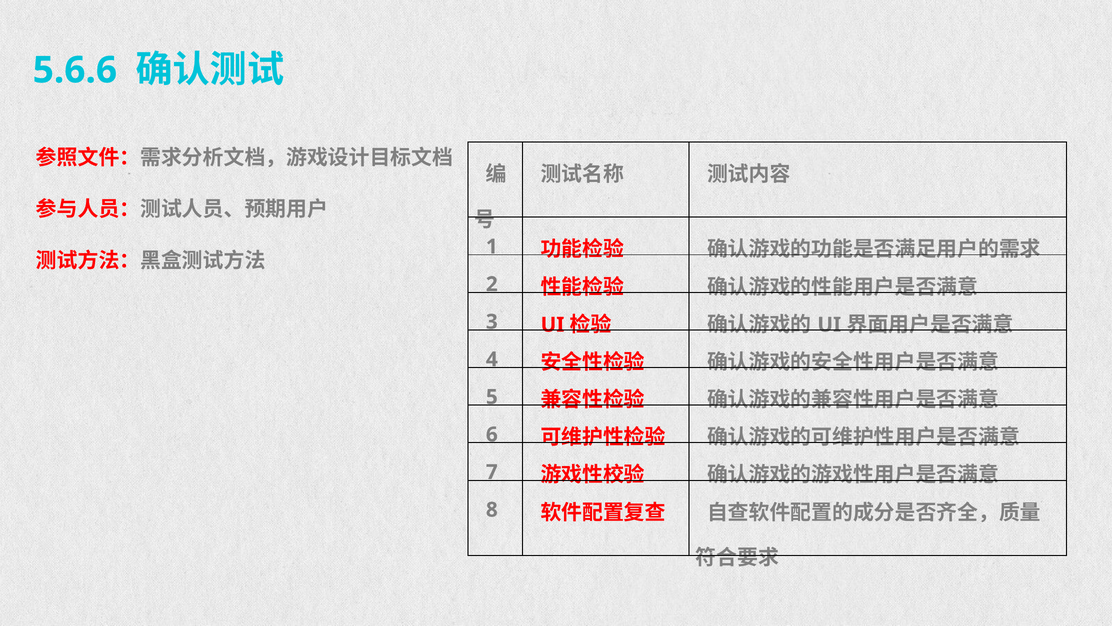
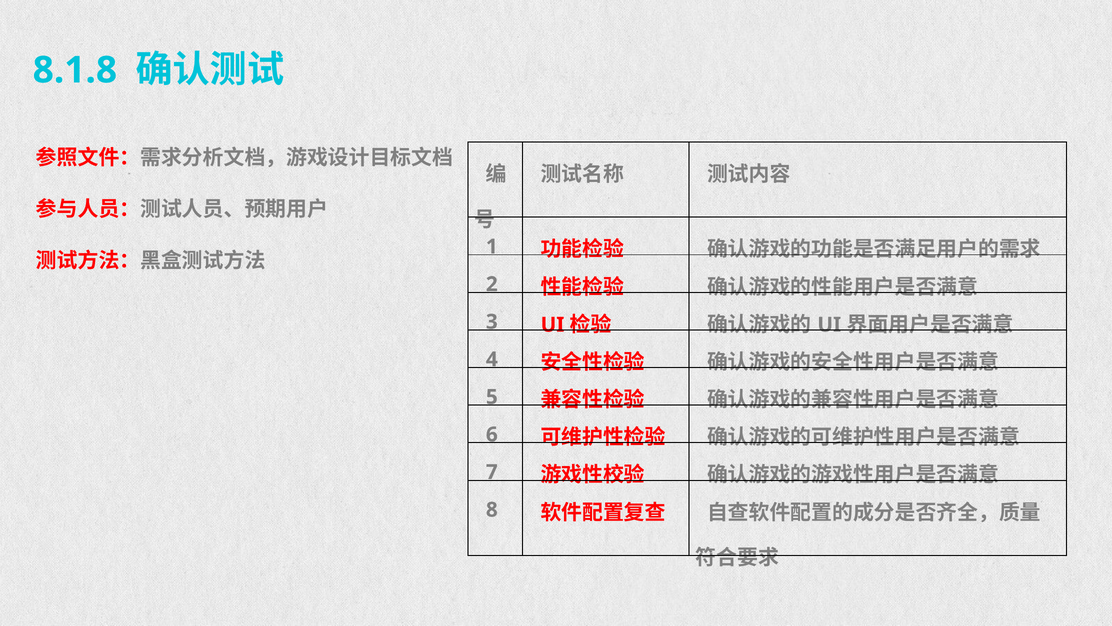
5.6.6: 5.6.6 -> 8.1.8 (75, 70)
